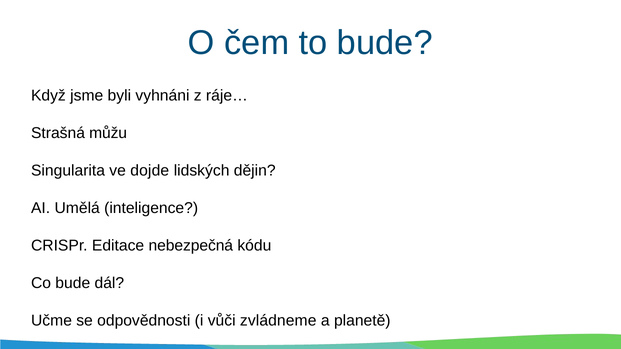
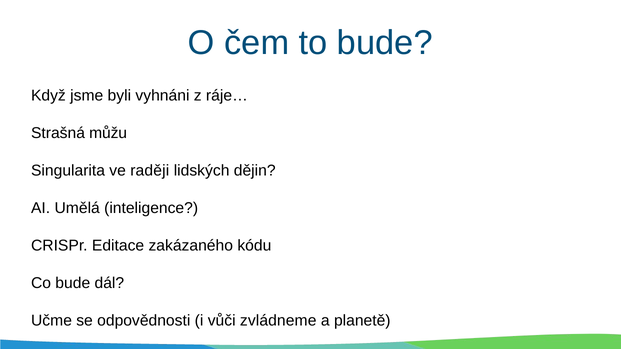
dojde: dojde -> raději (150, 171)
nebezpečná: nebezpečná -> zakázaného (191, 246)
